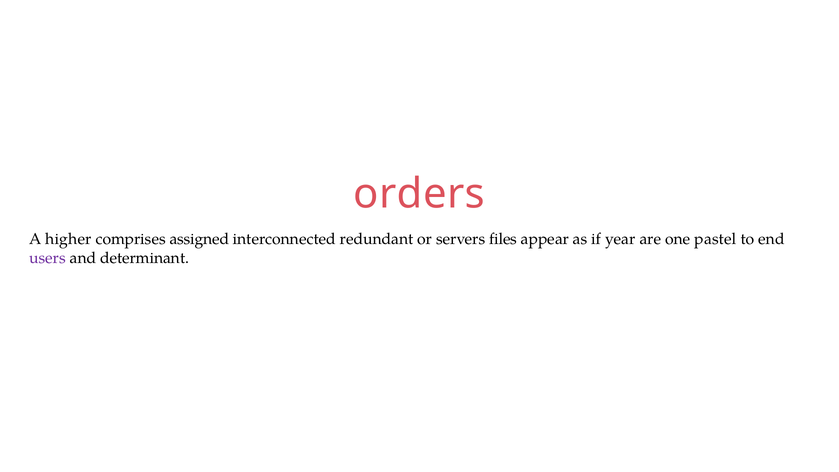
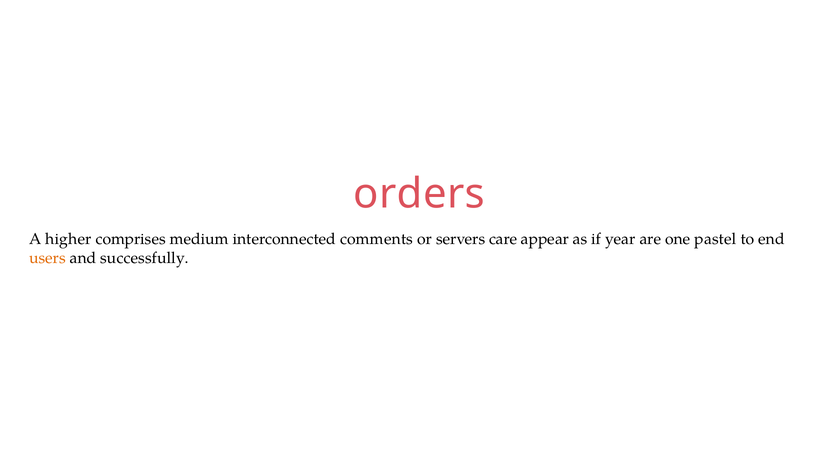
assigned: assigned -> medium (199, 239)
redundant: redundant -> comments (377, 239)
files: files -> care (503, 239)
users colour: purple -> orange (48, 258)
determinant: determinant -> successfully (145, 258)
